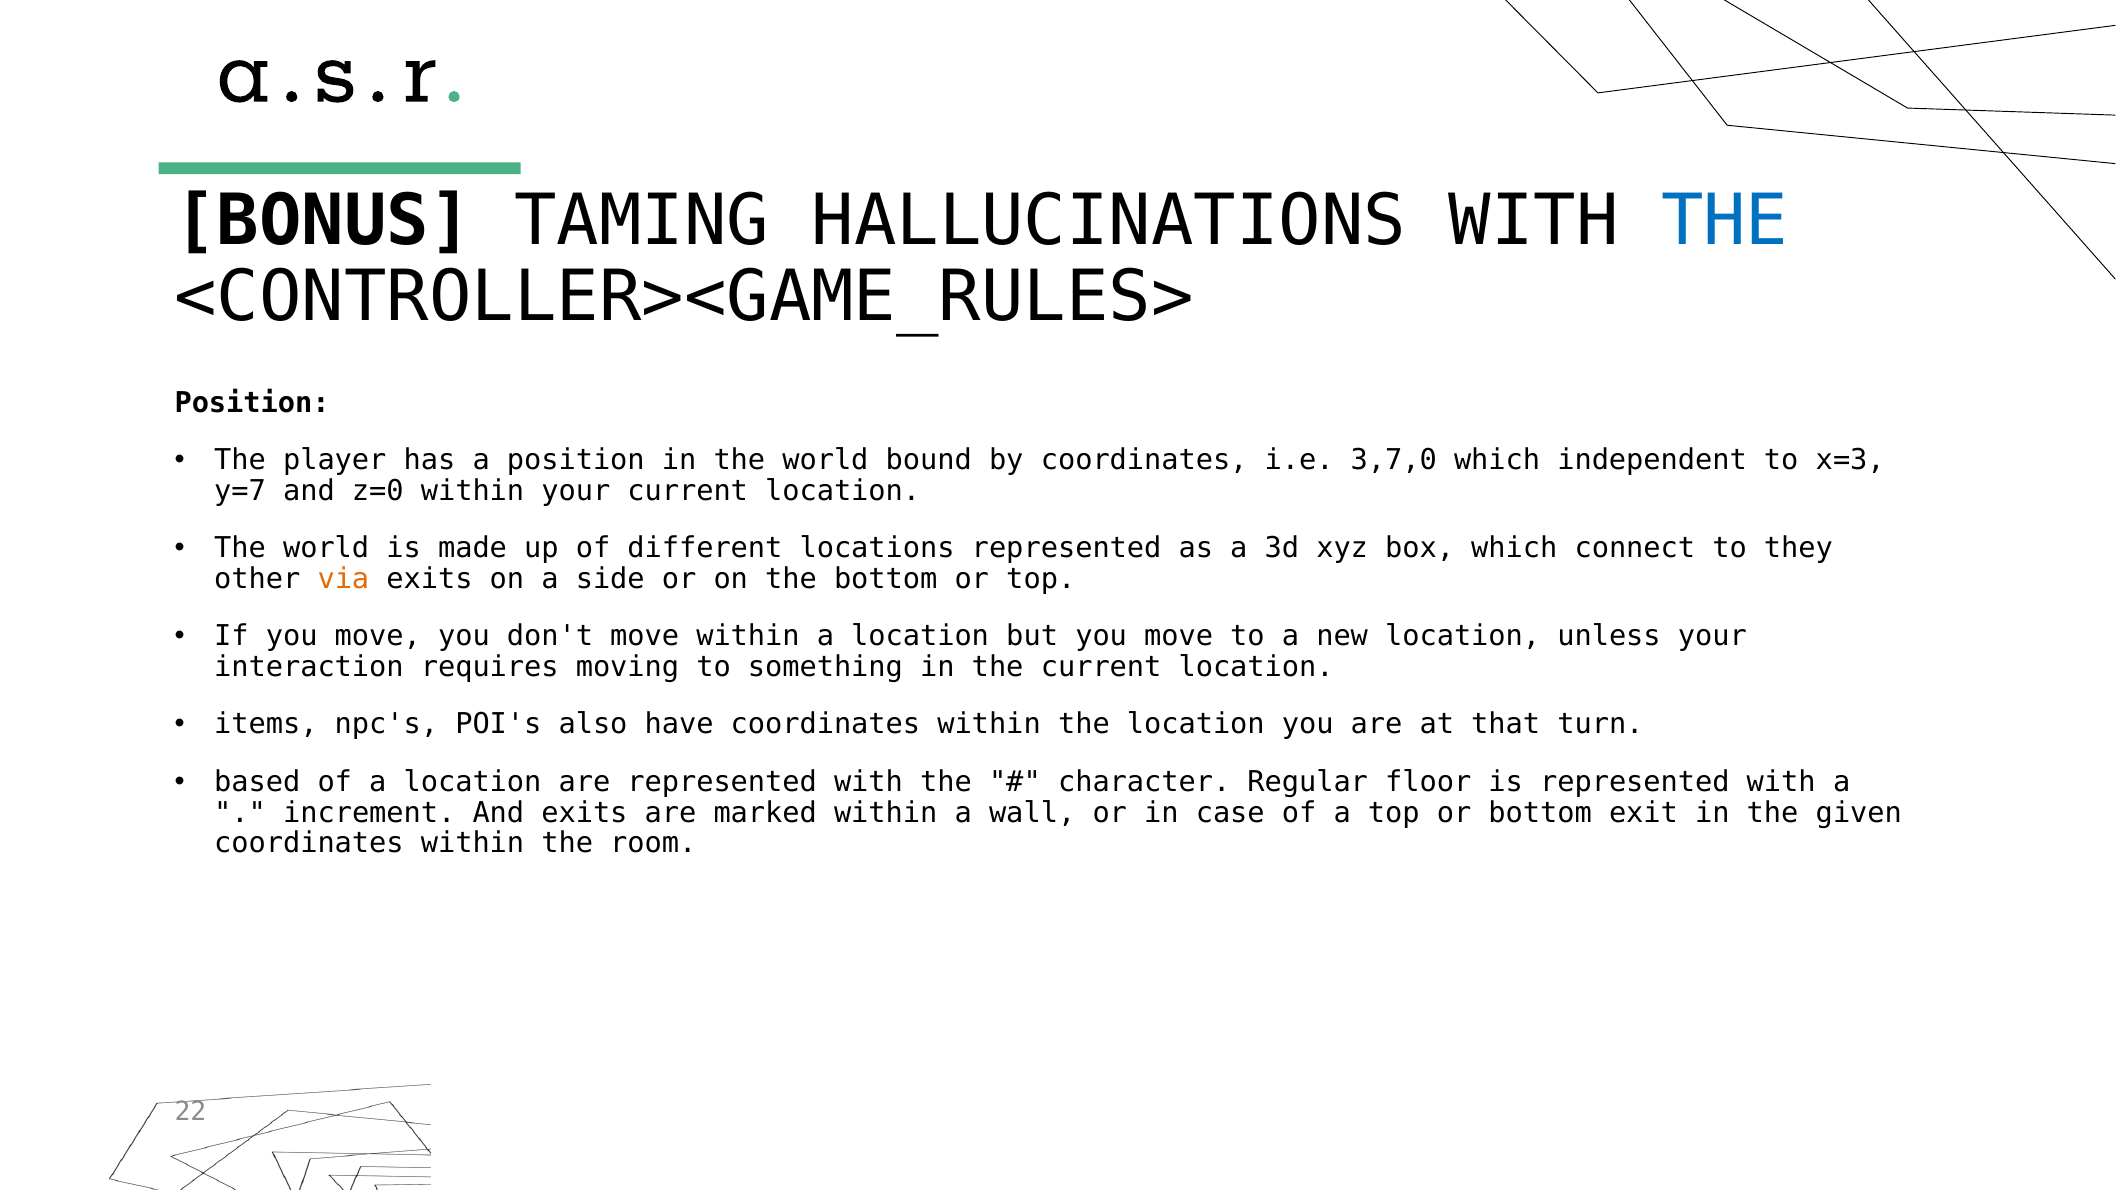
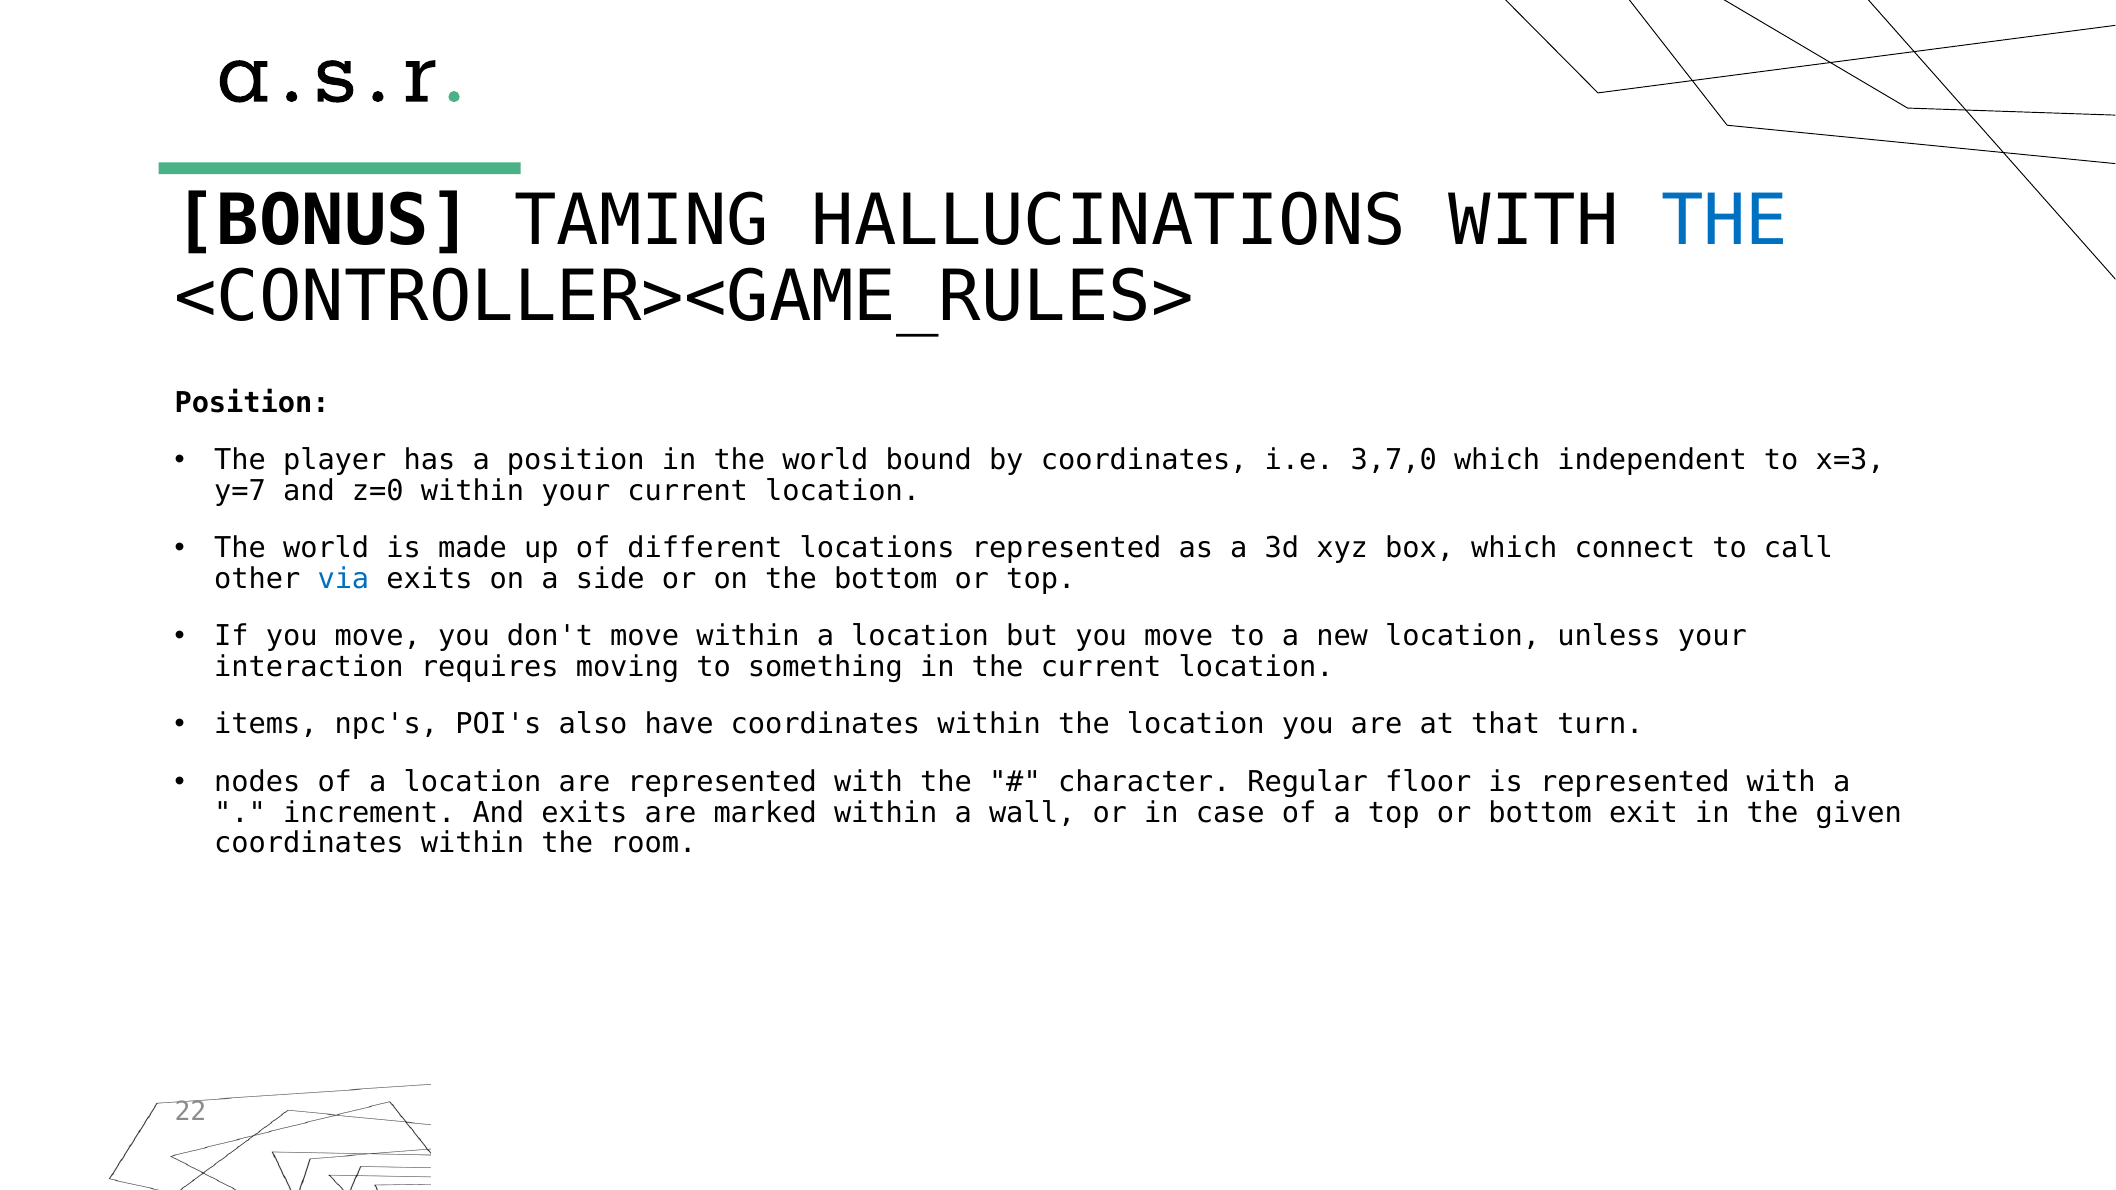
they: they -> call (1798, 549)
via colour: orange -> blue (343, 579)
based: based -> nodes (257, 782)
